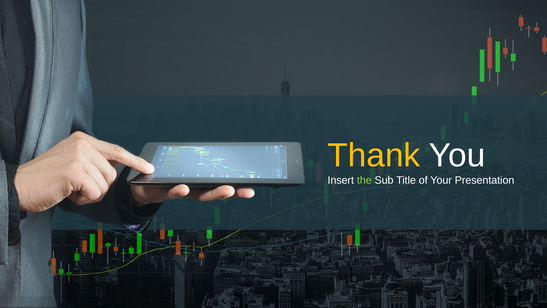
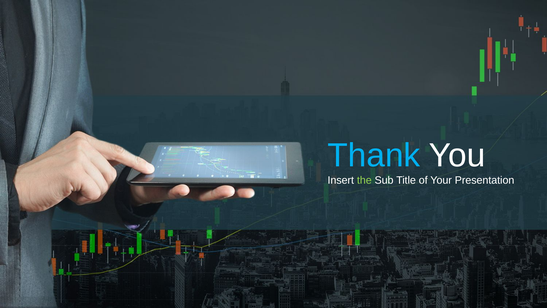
Thank colour: yellow -> light blue (374, 155)
